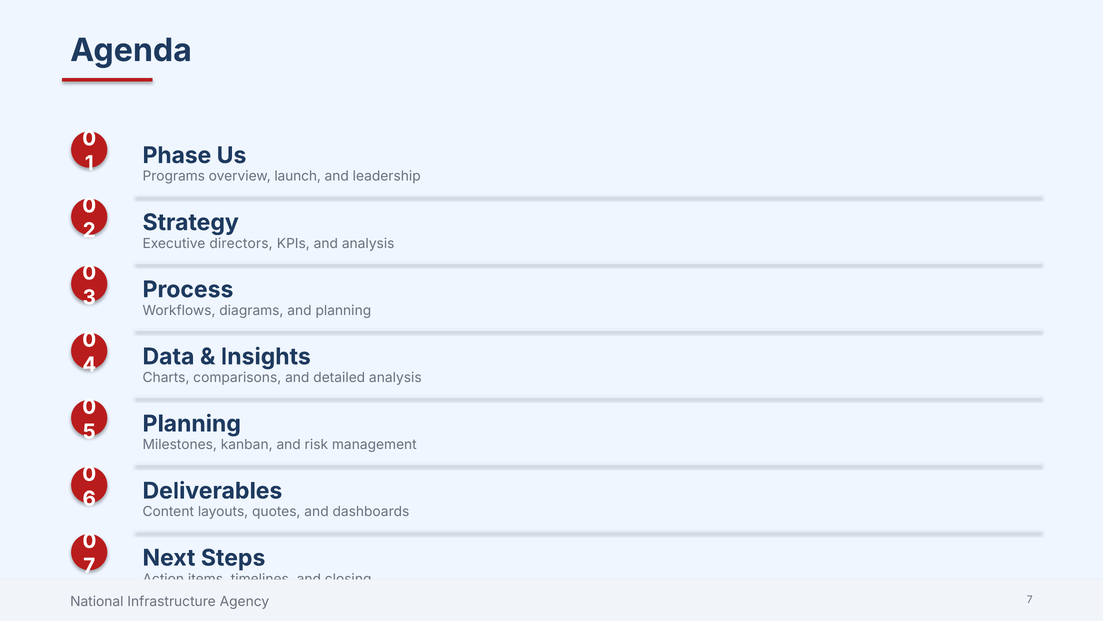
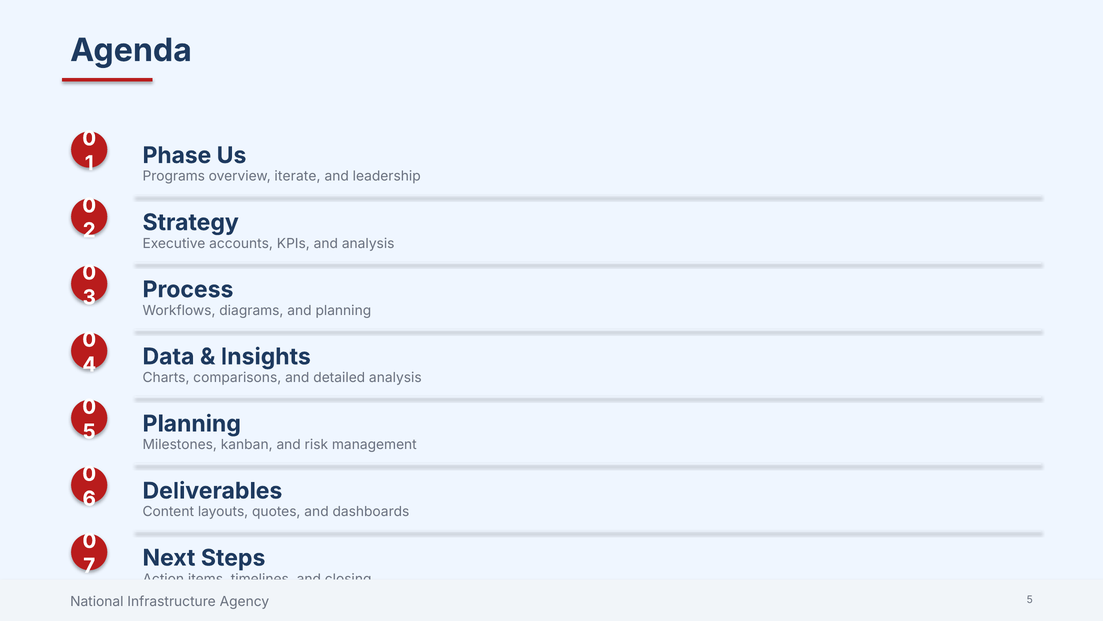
launch: launch -> iterate (298, 176)
directors: directors -> accounts (241, 243)
Agency 7: 7 -> 5 (1030, 599)
